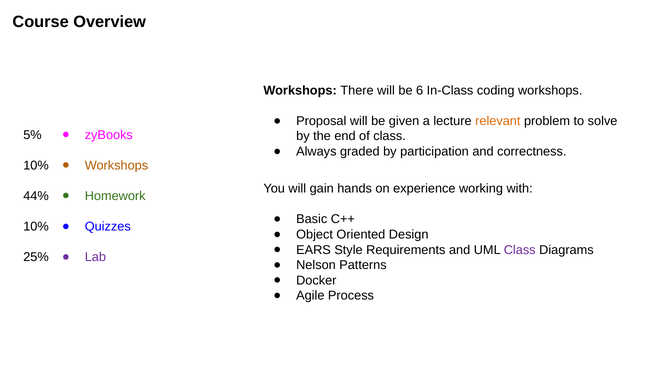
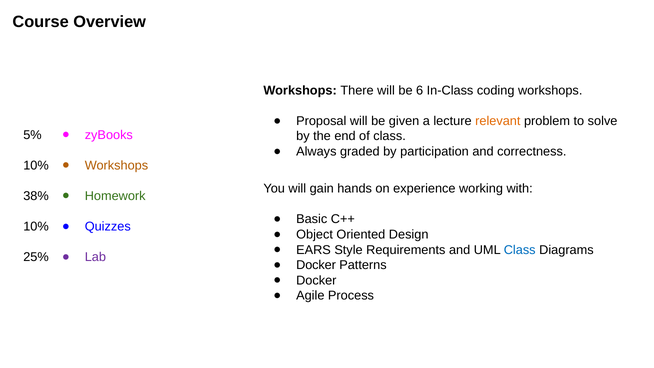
44%: 44% -> 38% (36, 196)
Class colour: purple -> blue (520, 250)
Nelson: Nelson -> Docker (316, 265)
